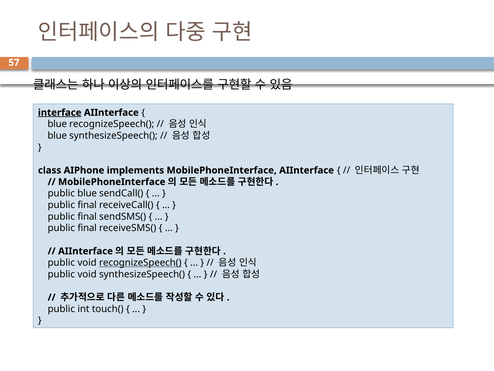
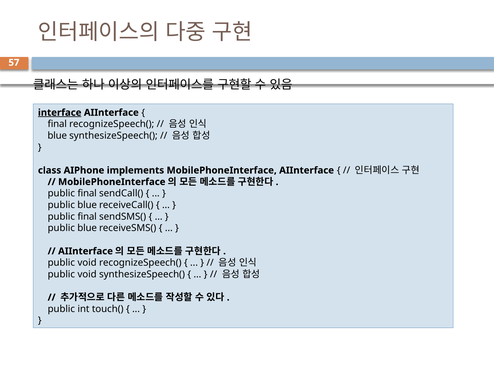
blue: blue -> final (57, 124)
blue: blue -> final (87, 193)
final: final -> blue (87, 205)
final: final -> blue (87, 228)
recognizeSpeech( underline: present -> none (140, 262)
